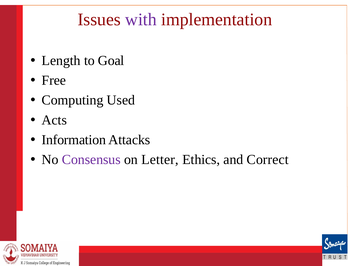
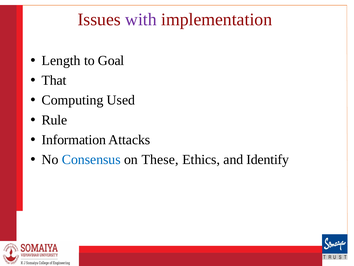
Free: Free -> That (54, 80)
Acts: Acts -> Rule (54, 120)
Consensus colour: purple -> blue (91, 159)
Letter: Letter -> These (160, 159)
Correct: Correct -> Identify (268, 159)
